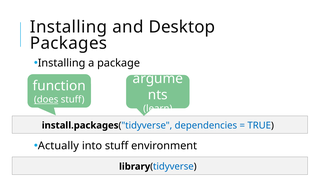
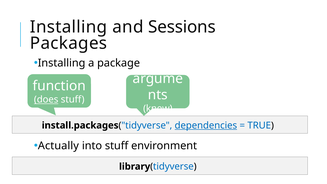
Desktop: Desktop -> Sessions (182, 27)
learn: learn -> knew (158, 109)
dependencies underline: none -> present (206, 125)
